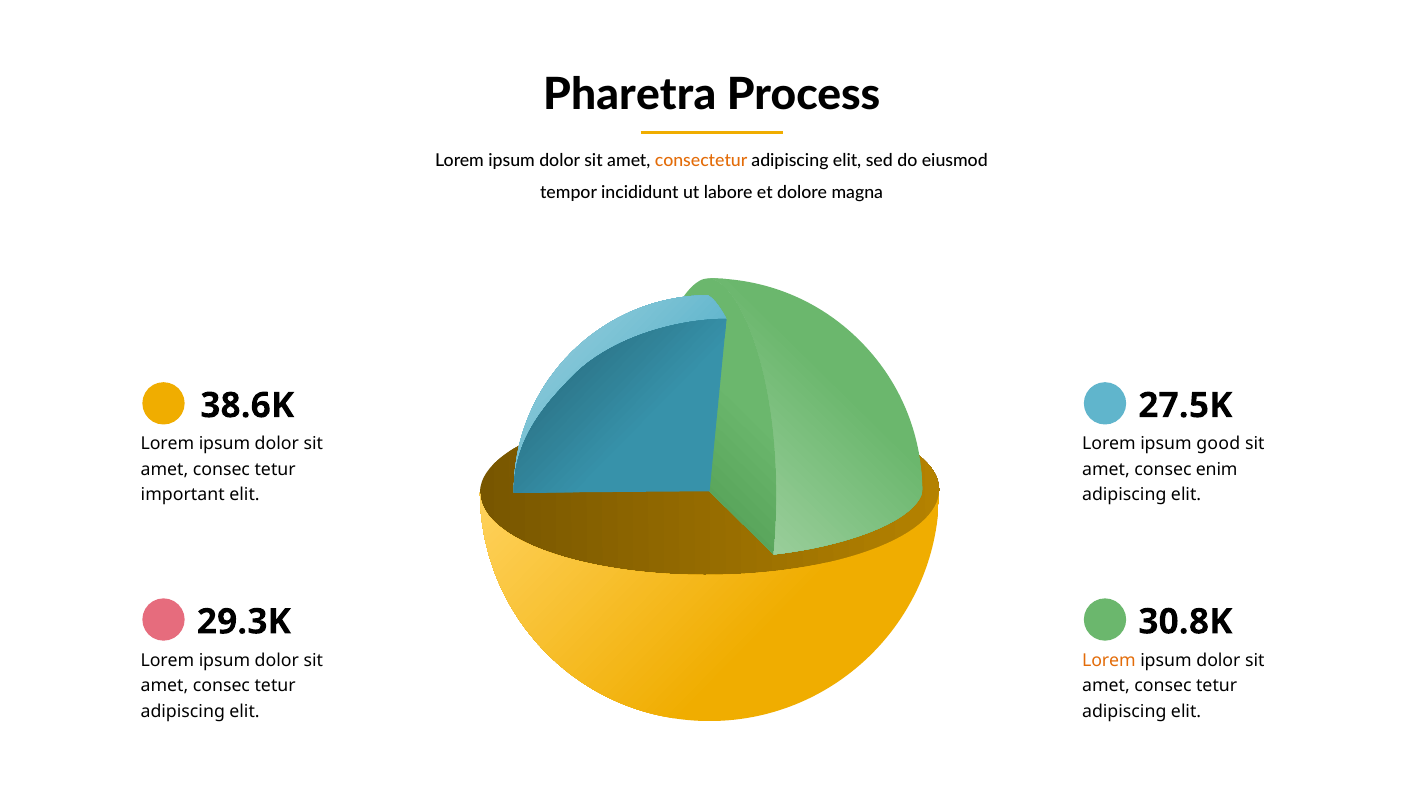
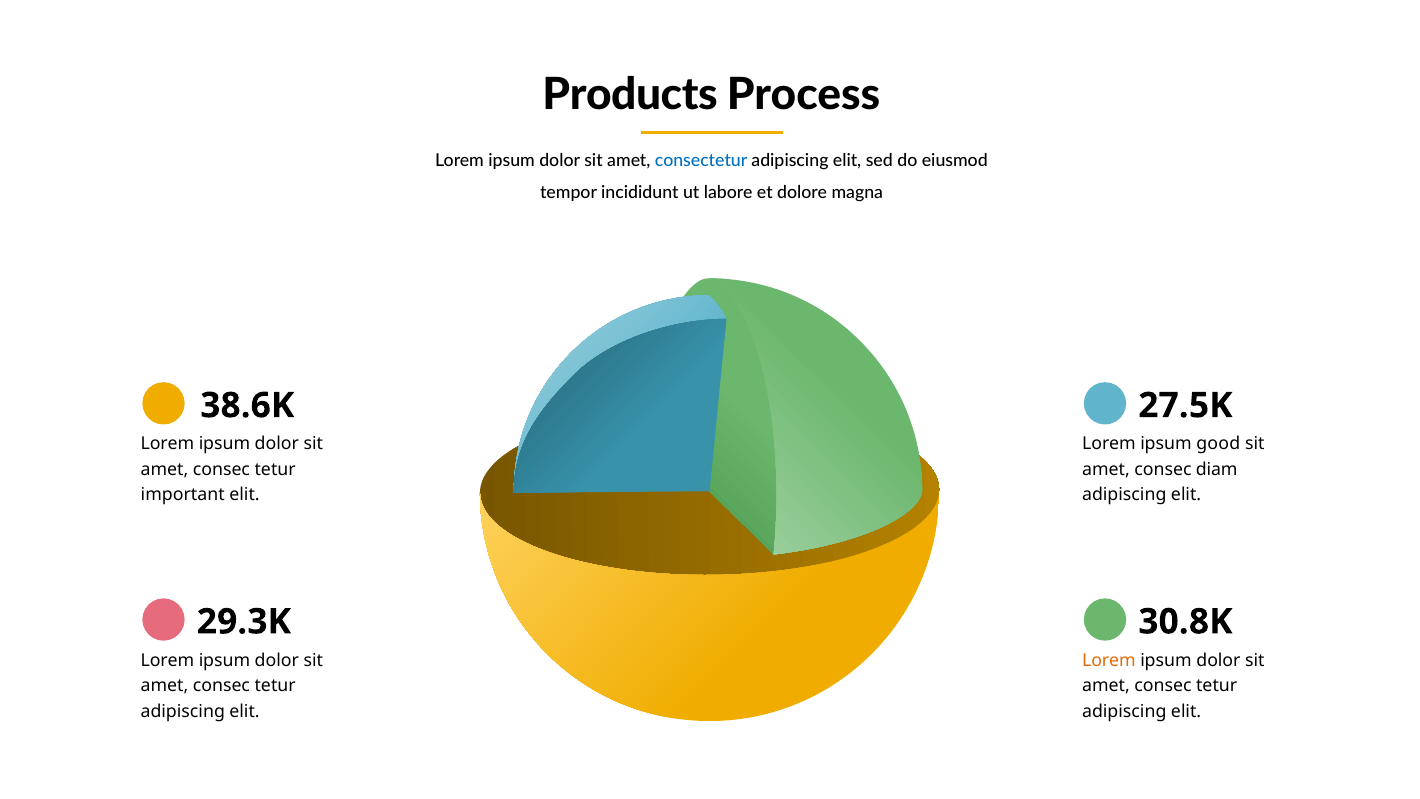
Pharetra: Pharetra -> Products (630, 95)
consectetur colour: orange -> blue (701, 160)
enim: enim -> diam (1217, 469)
